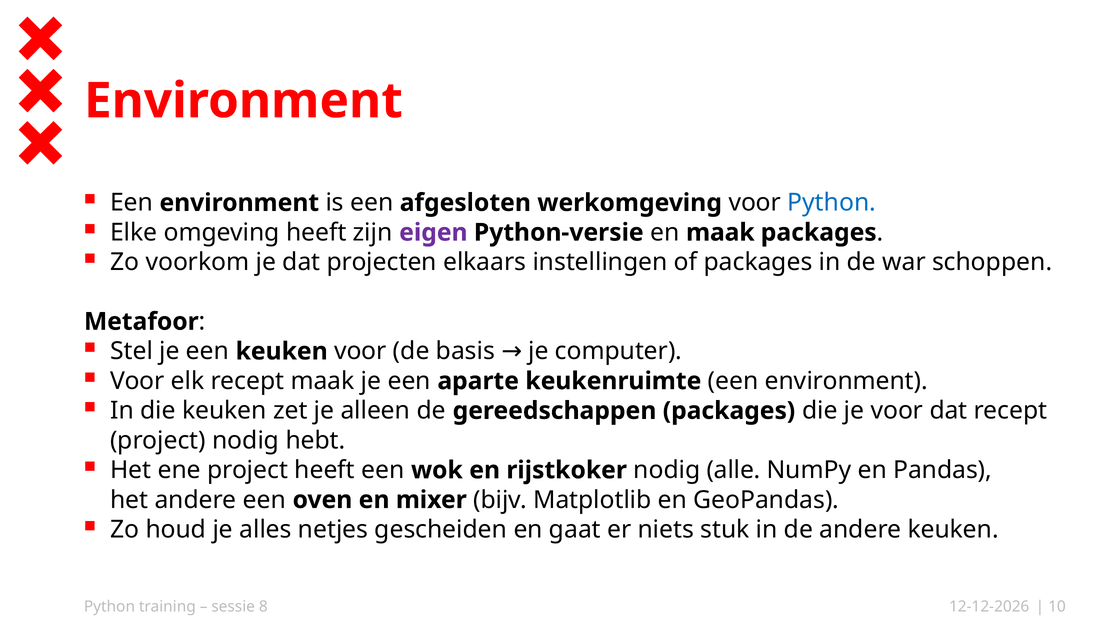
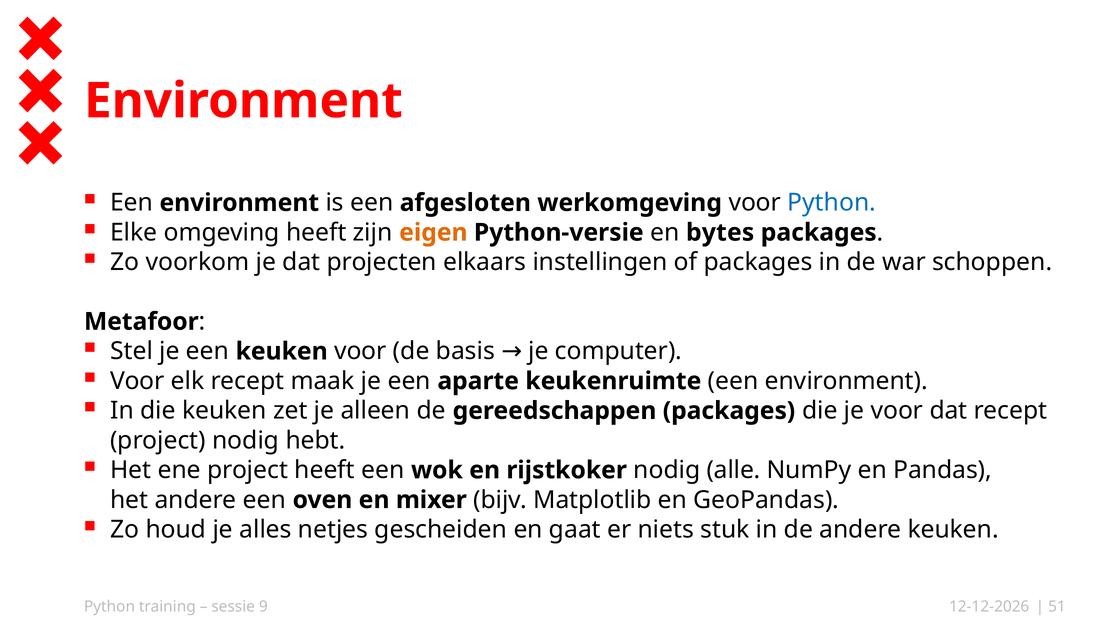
eigen colour: purple -> orange (433, 232)
en maak: maak -> bytes (720, 232)
8: 8 -> 9 (263, 607)
10: 10 -> 51 (1057, 607)
